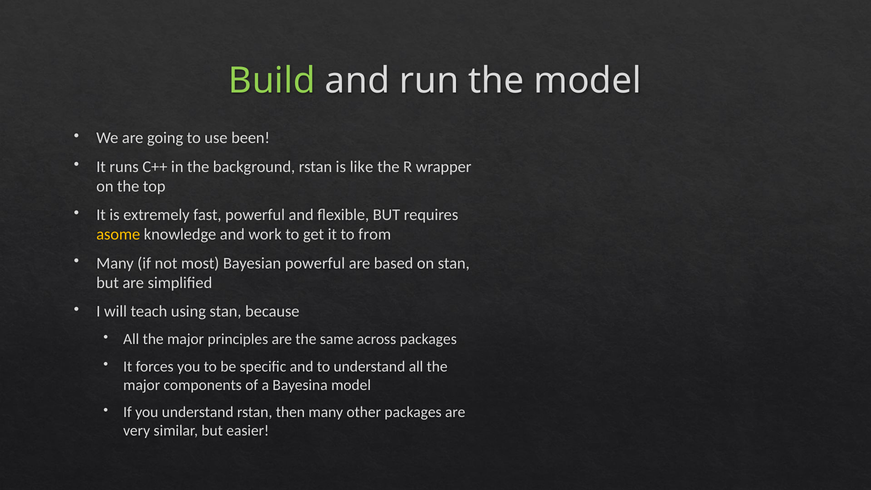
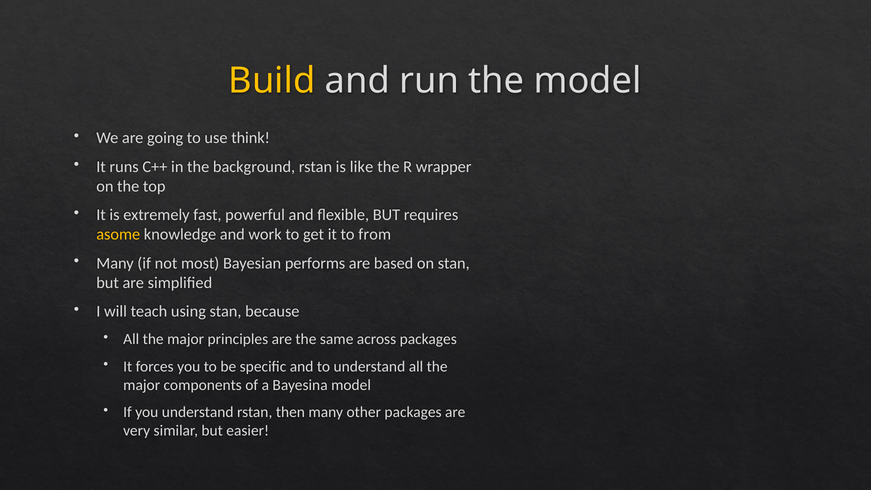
Build colour: light green -> yellow (272, 81)
been: been -> think (251, 138)
Bayesian powerful: powerful -> performs (315, 263)
